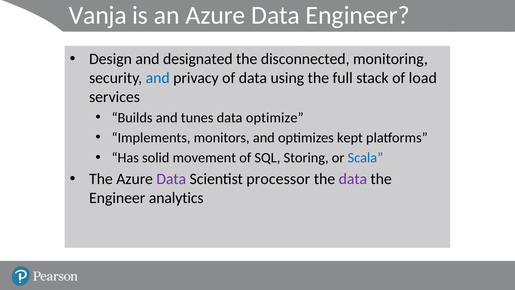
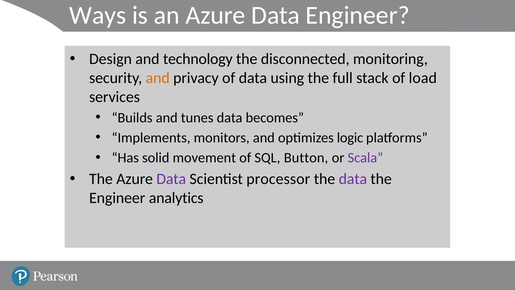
Vanja: Vanja -> Ways (98, 15)
designated: designated -> technology (198, 59)
and colour: blue -> orange (158, 78)
optimize: optimize -> becomes (275, 118)
kept: kept -> logic (350, 138)
Storing: Storing -> Button (306, 158)
Scala colour: blue -> purple (365, 158)
